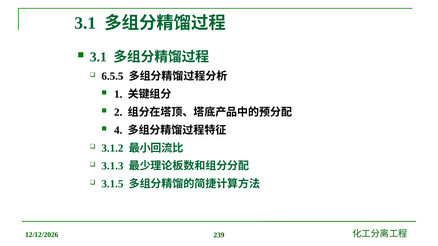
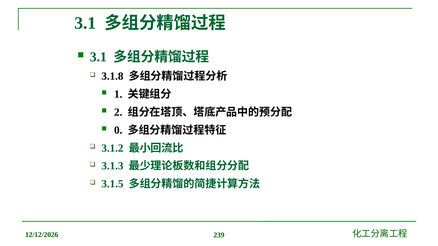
6.5.5: 6.5.5 -> 3.1.8 (112, 77)
4: 4 -> 0 (118, 130)
